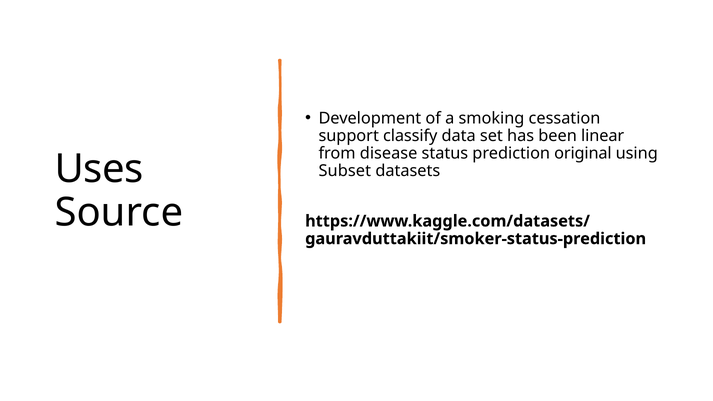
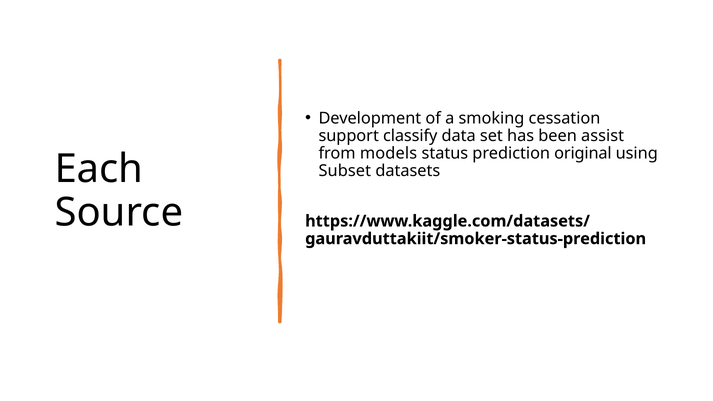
linear: linear -> assist (603, 136)
disease: disease -> models (389, 153)
Uses: Uses -> Each (99, 169)
